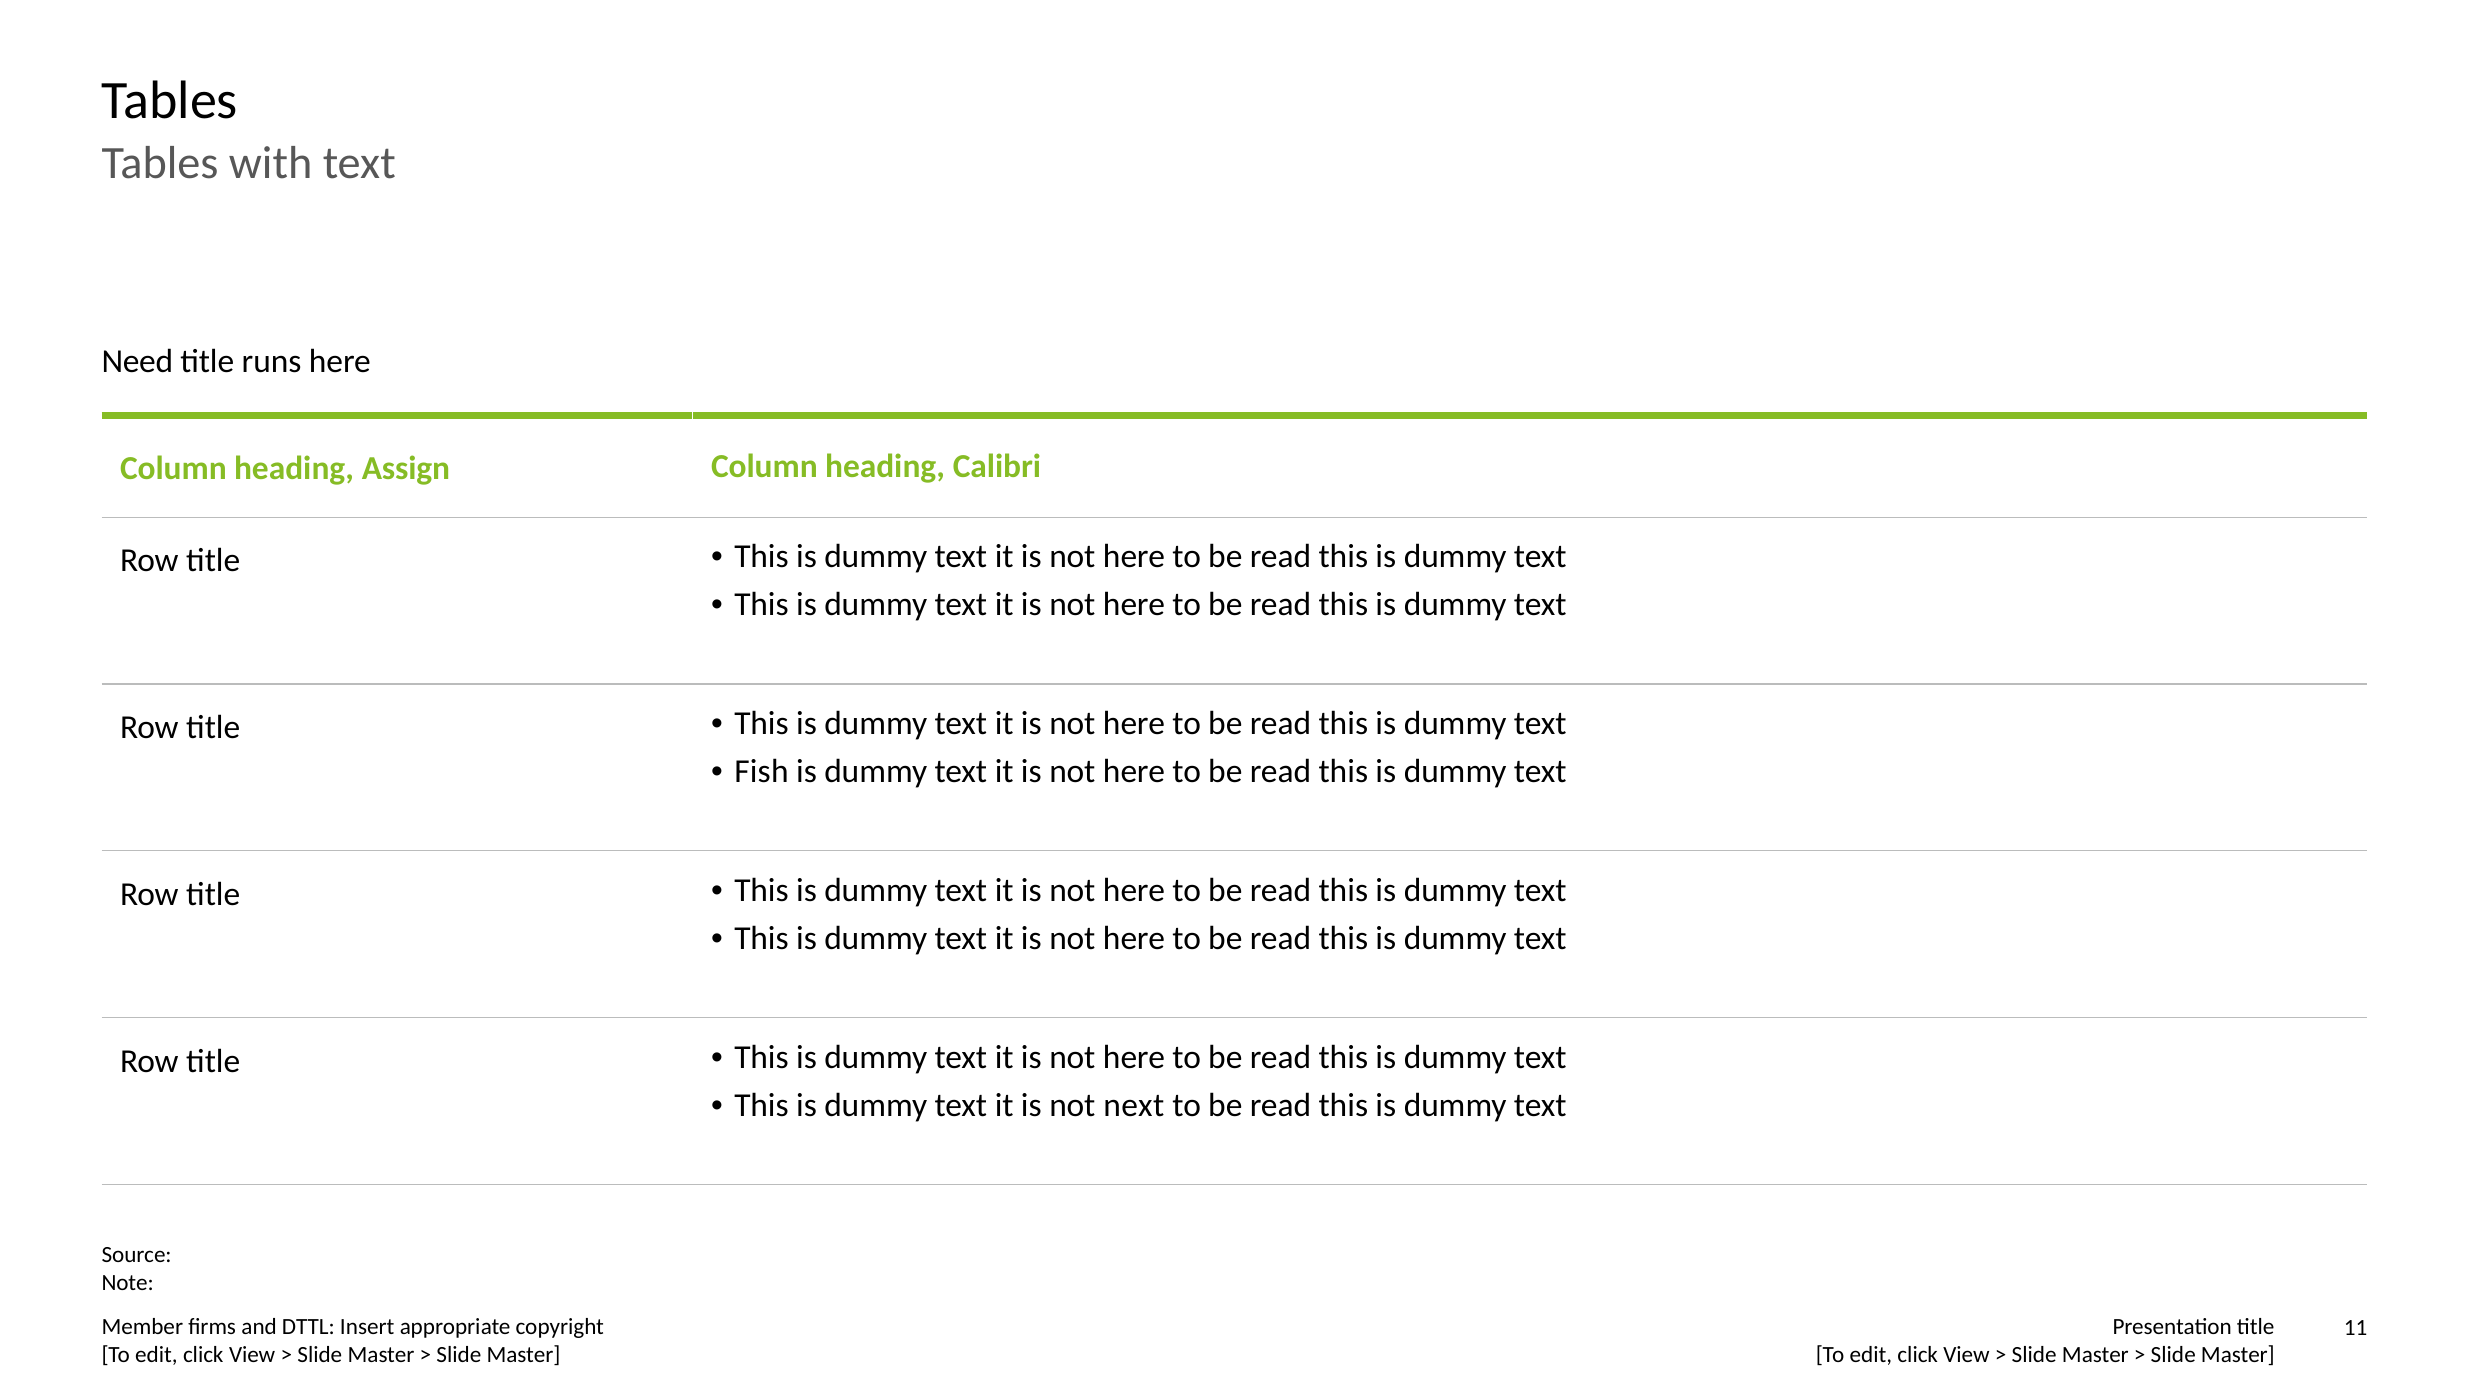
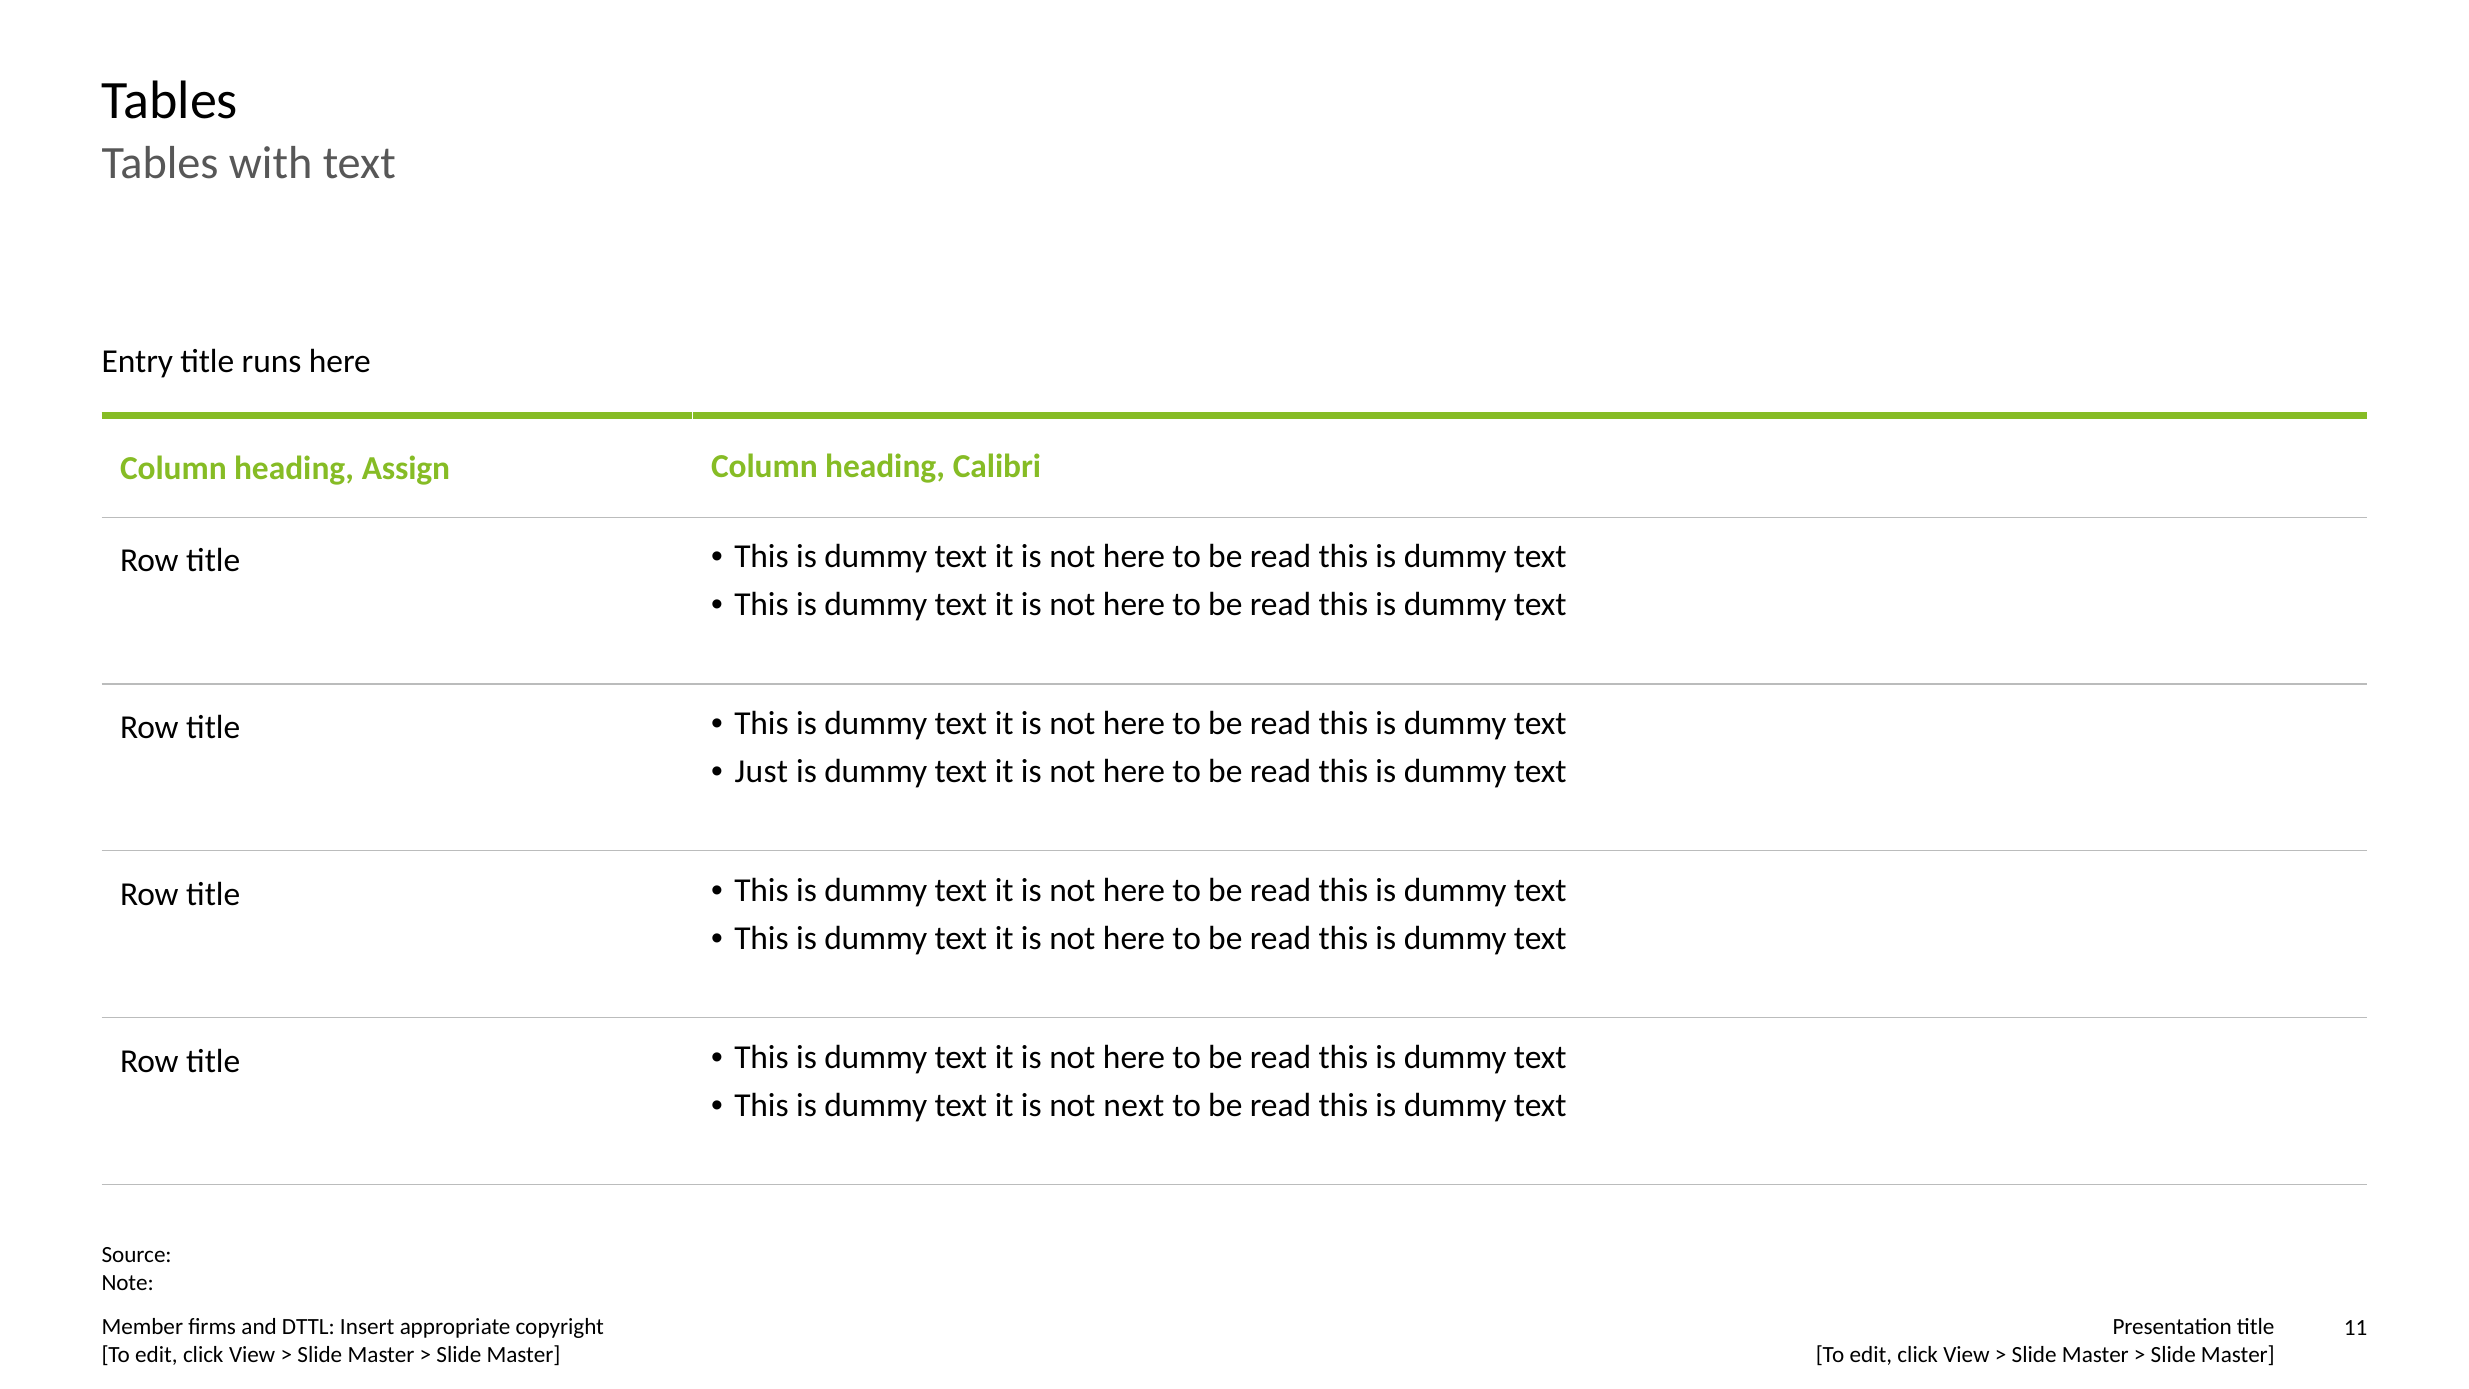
Need: Need -> Entry (137, 361)
Fish: Fish -> Just (761, 772)
